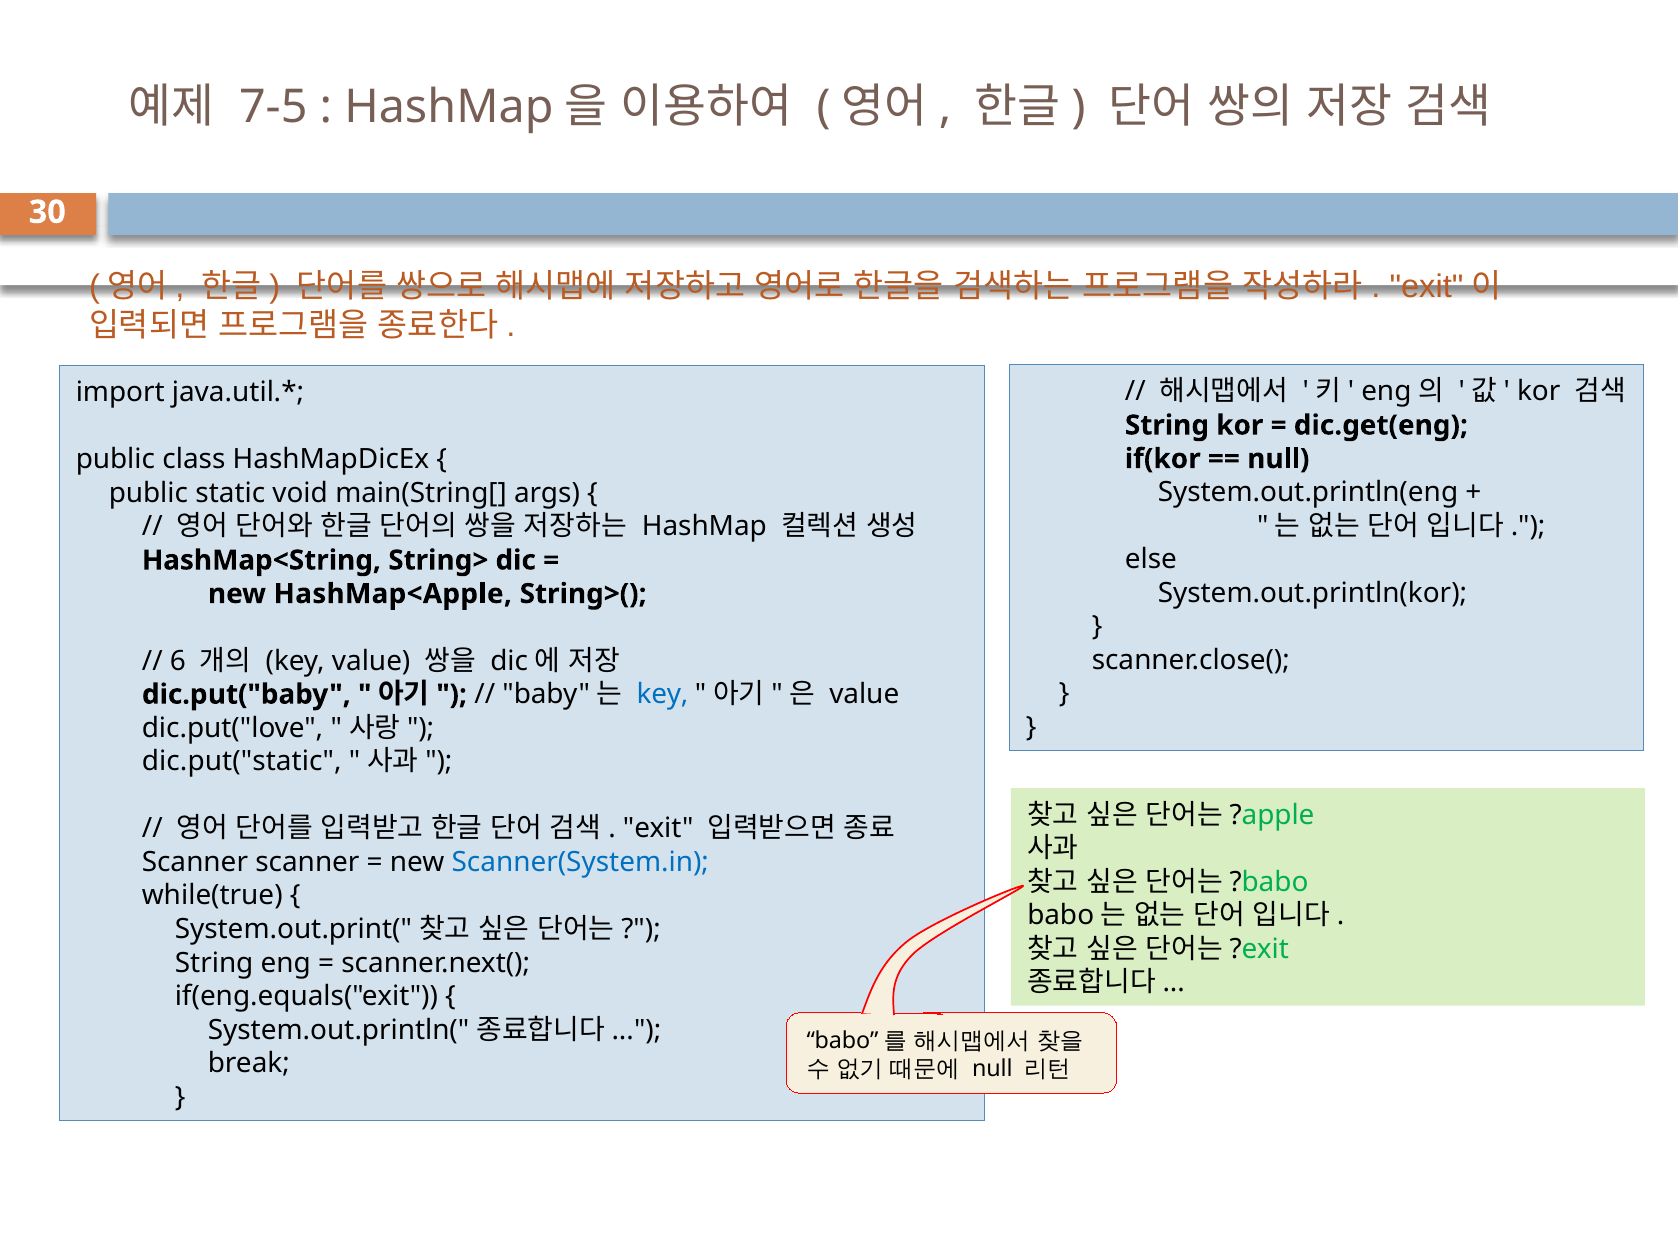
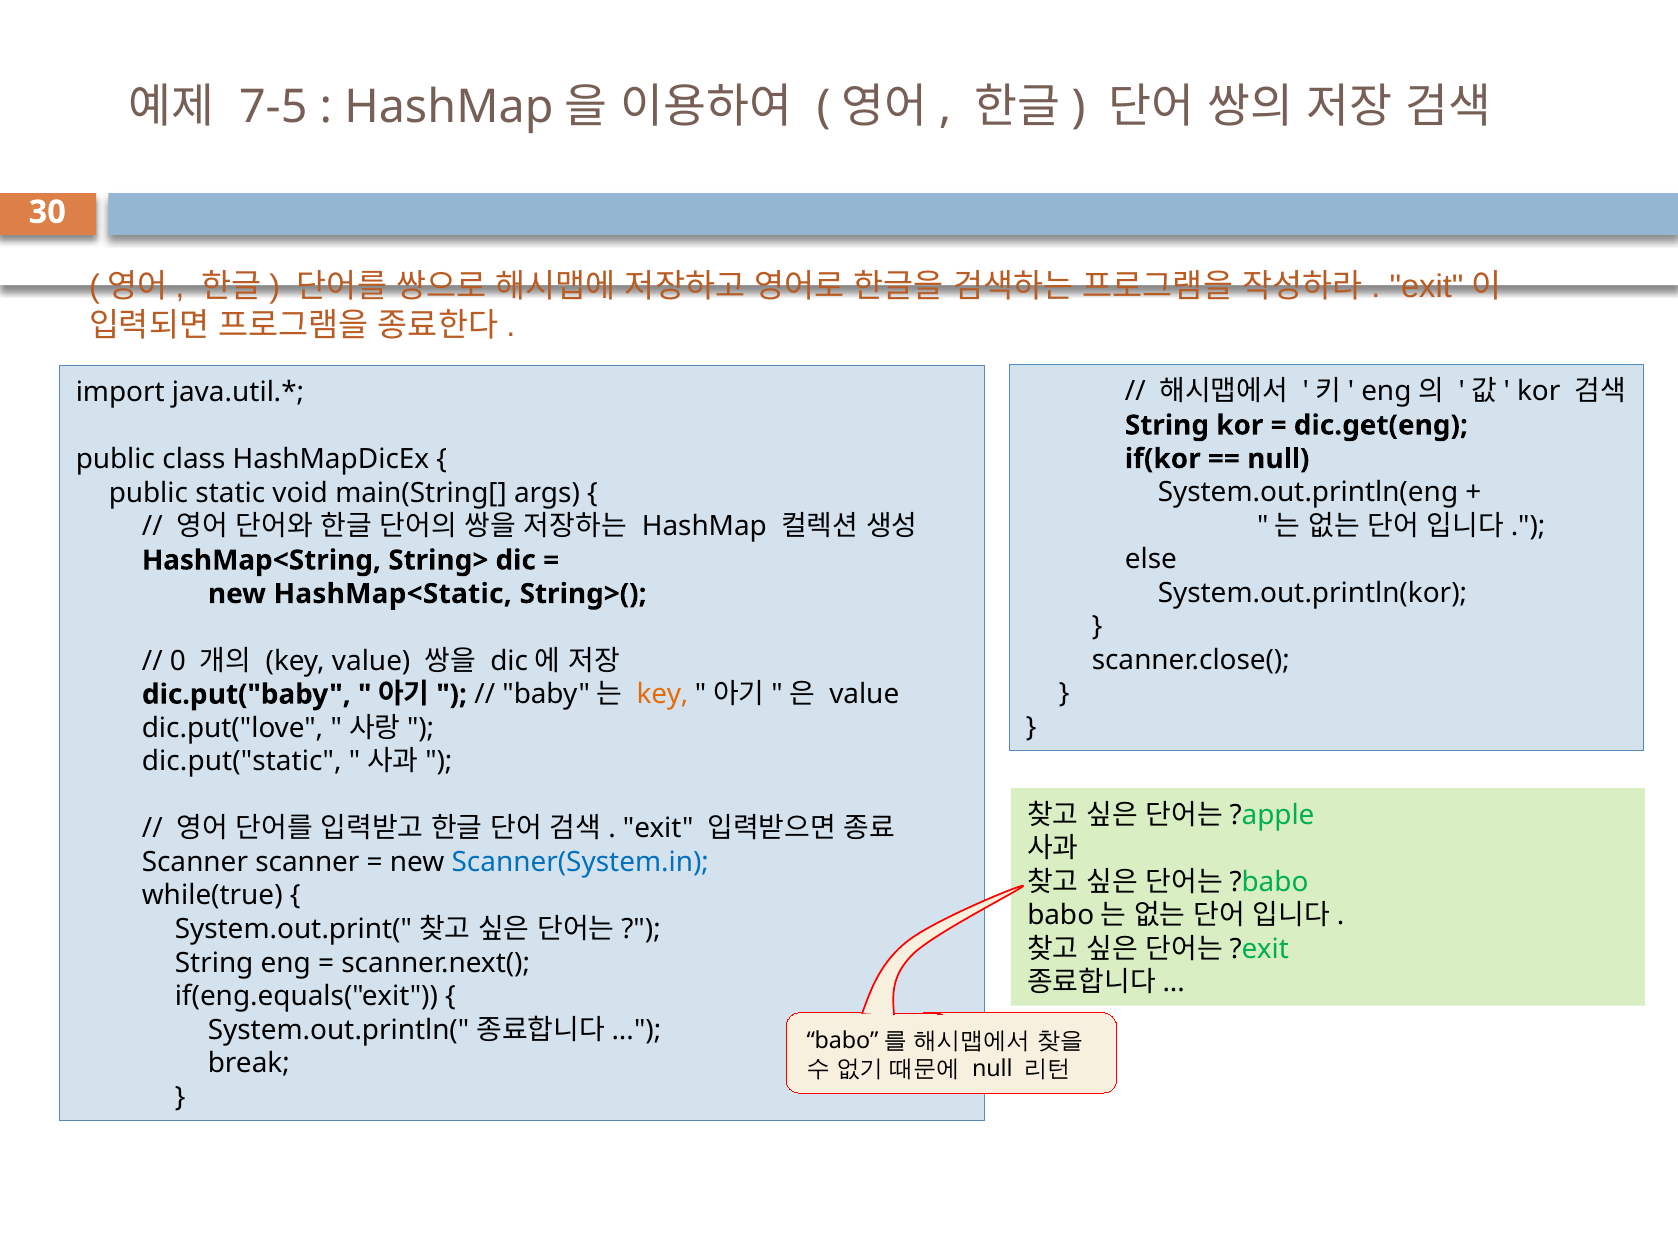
HashMap<Apple: HashMap<Apple -> HashMap<Static (393, 594)
6: 6 -> 0 (178, 661)
key colour: blue -> orange (663, 695)
